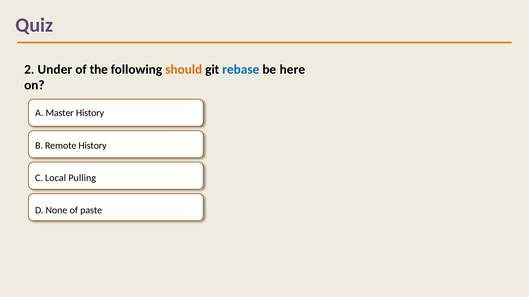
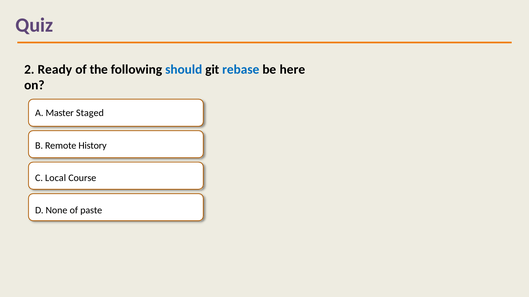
Under: Under -> Ready (55, 70)
should colour: orange -> blue (184, 70)
History: History -> Staged (90, 113)
Pulling: Pulling -> Course (82, 178)
